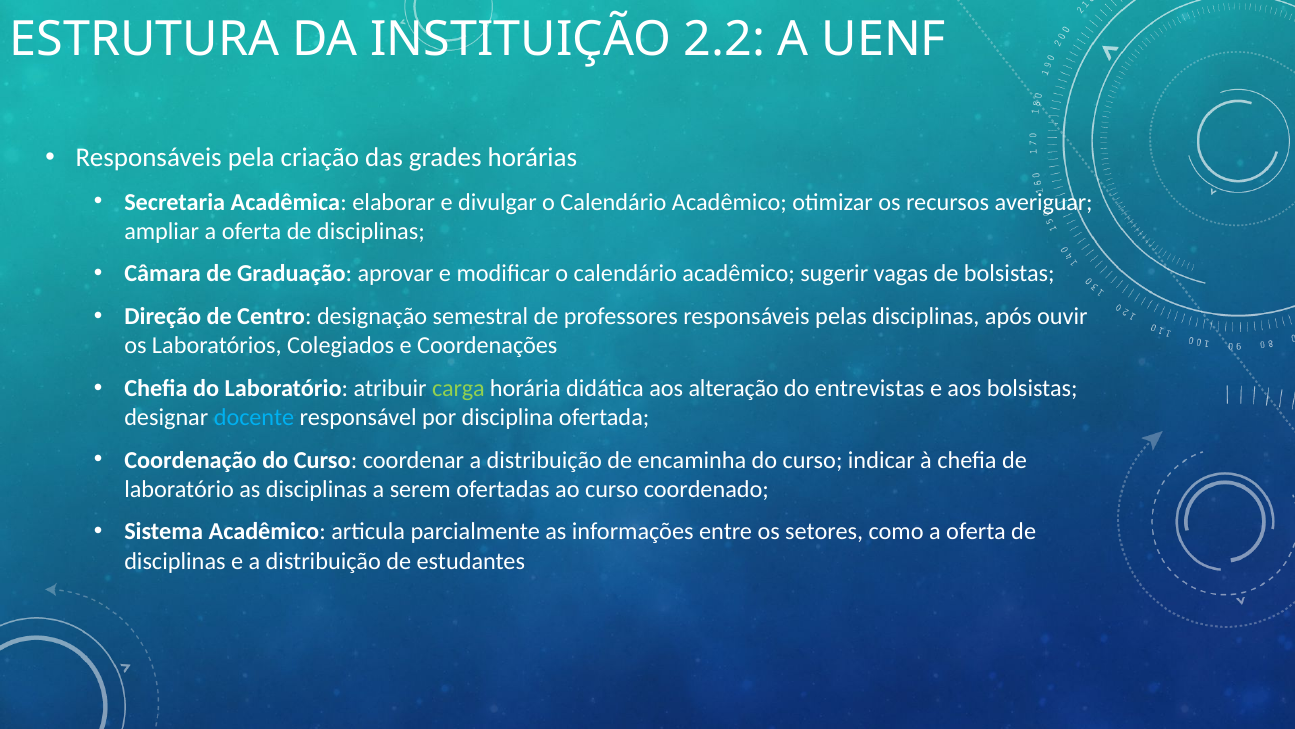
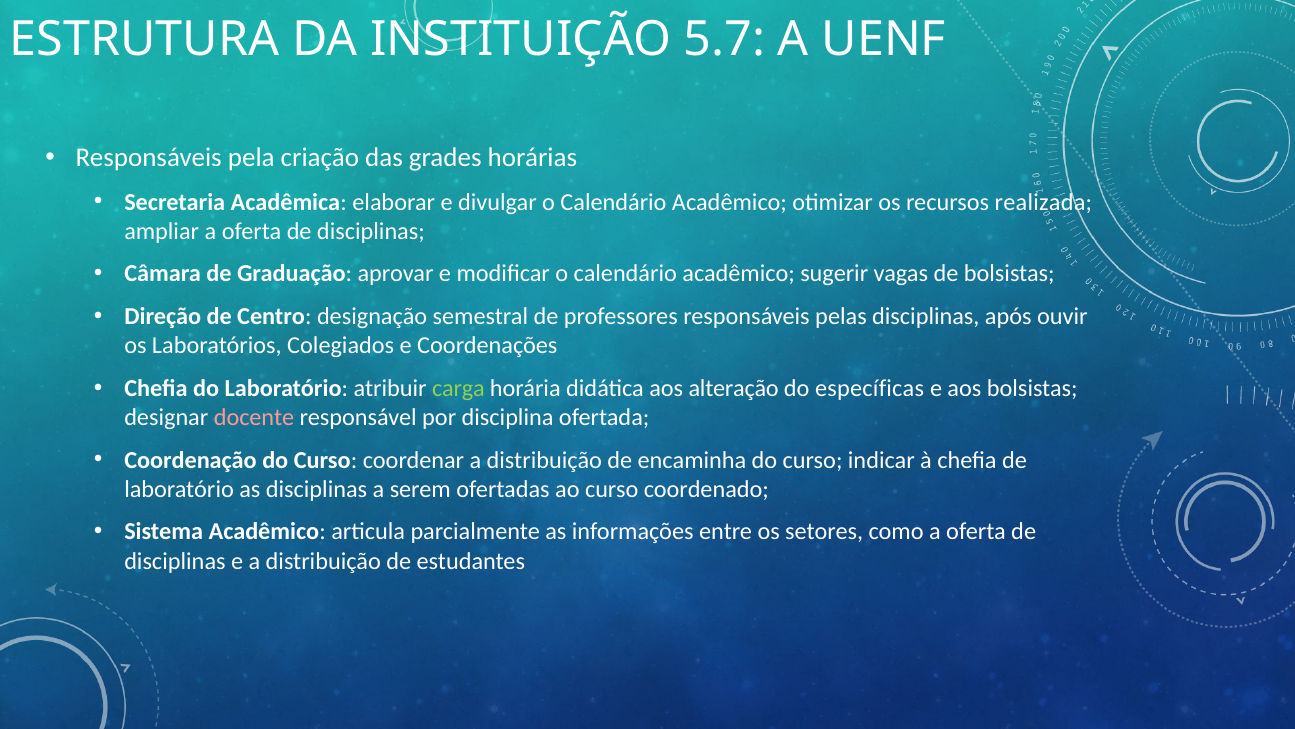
2.2: 2.2 -> 5.7 (725, 39)
averiguar: averiguar -> realizada (1043, 202)
entrevistas: entrevistas -> específicas (870, 388)
docente colour: light blue -> pink (254, 417)
